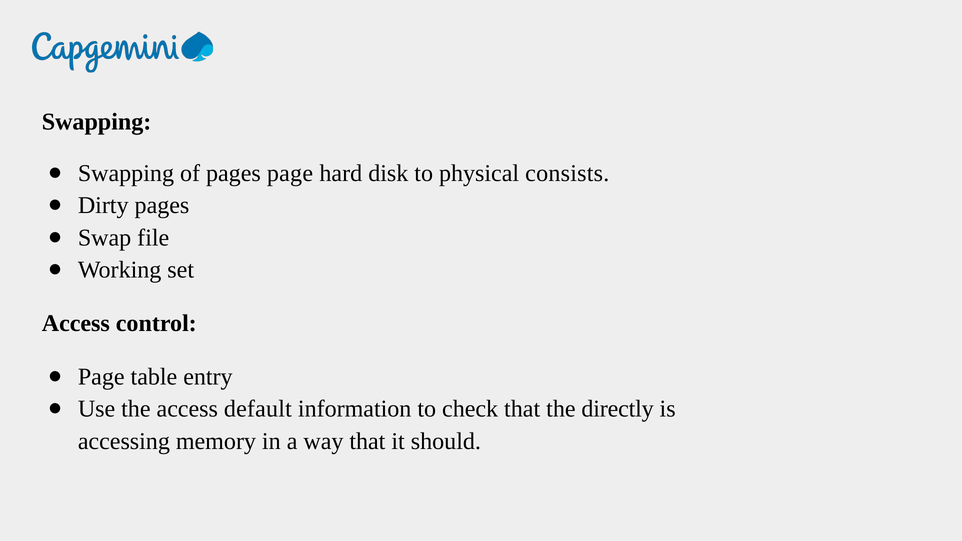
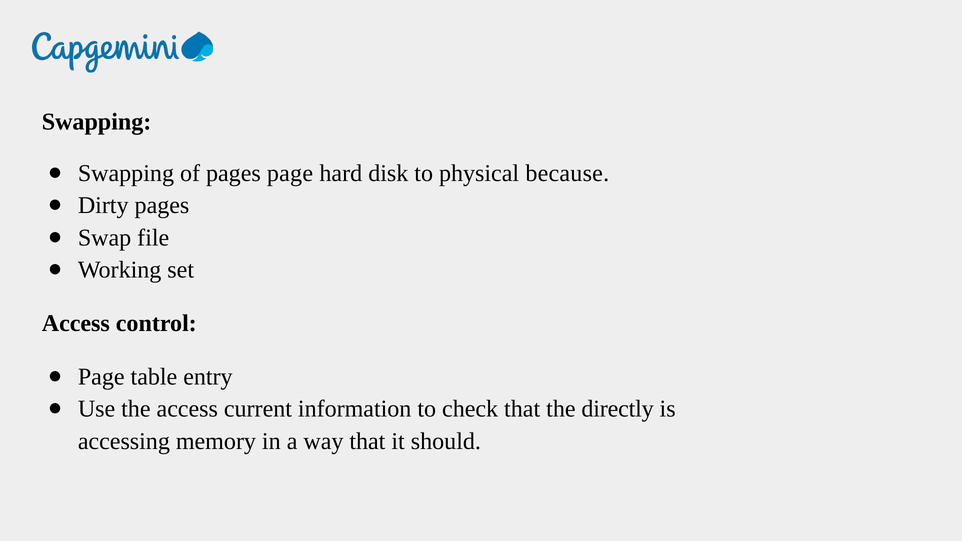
consists: consists -> because (567, 173)
default: default -> current (258, 409)
